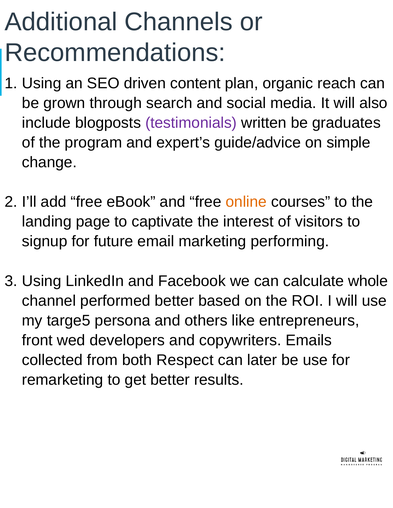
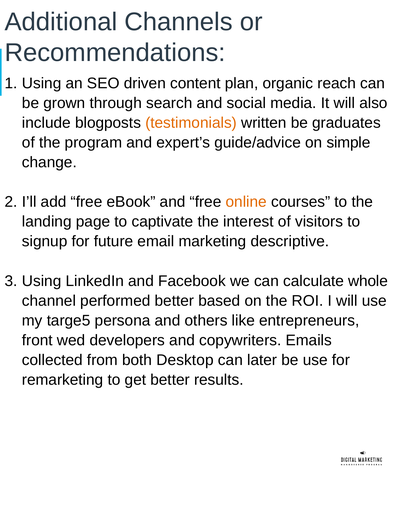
testimonials colour: purple -> orange (191, 123)
performing: performing -> descriptive (290, 242)
Respect: Respect -> Desktop (185, 360)
